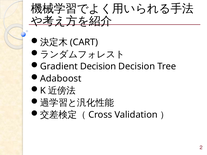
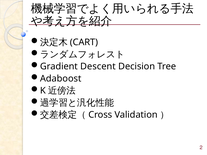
Gradient Decision: Decision -> Descent (98, 66)
